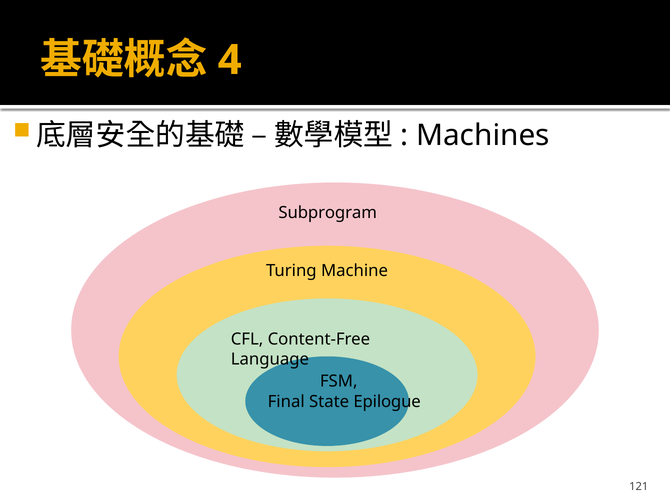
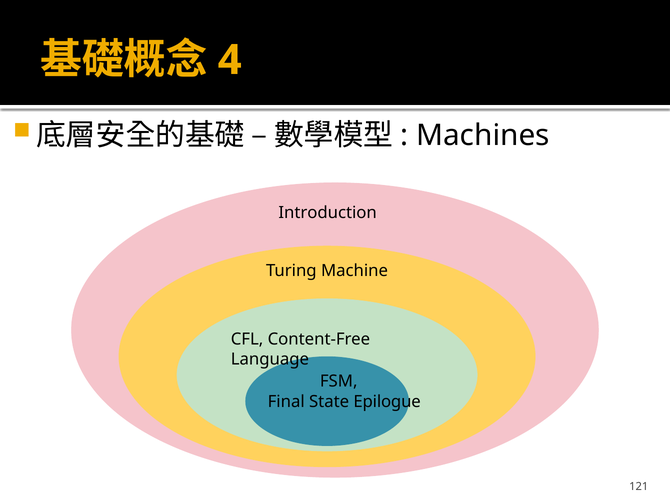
Subprogram: Subprogram -> Introduction (328, 213)
